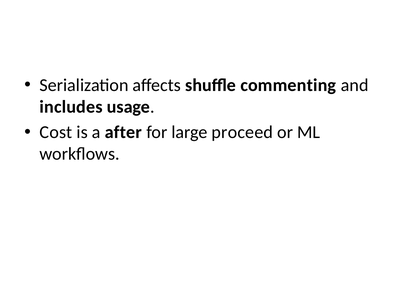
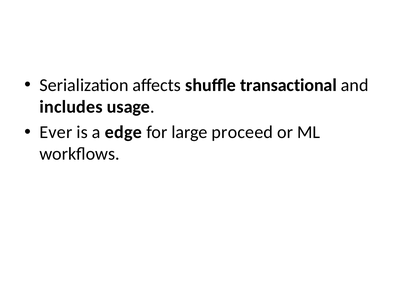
commenting: commenting -> transactional (288, 85)
Cost: Cost -> Ever (56, 132)
after: after -> edge (123, 132)
